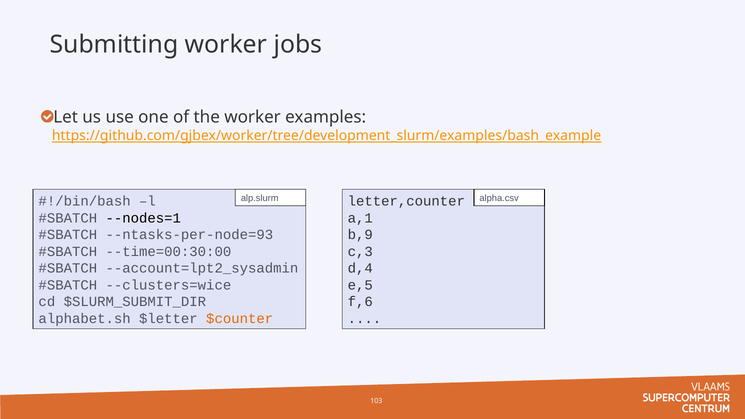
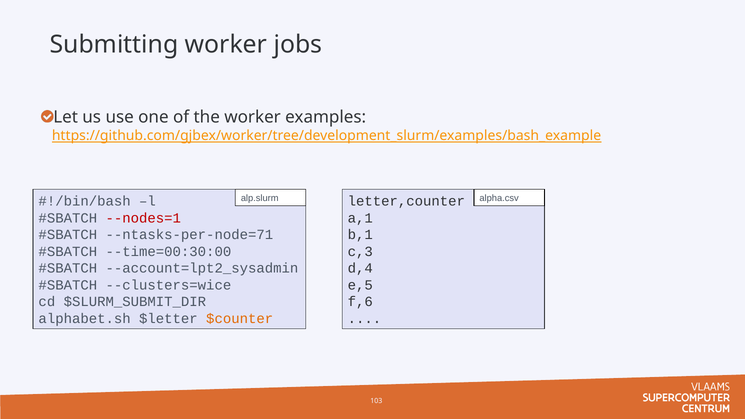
--nodes=1 colour: black -> red (143, 218)
--ntasks-per-node=93: --ntasks-per-node=93 -> --ntasks-per-node=71 (189, 235)
b,9: b,9 -> b,1 (360, 235)
